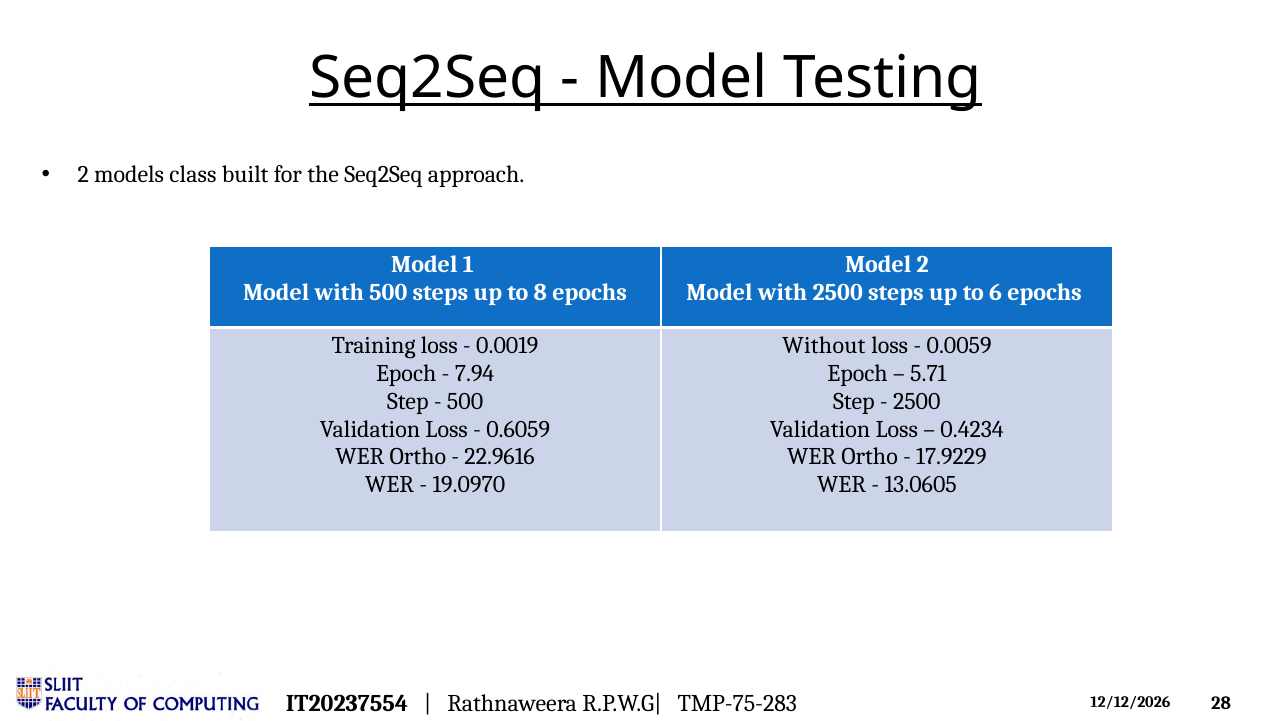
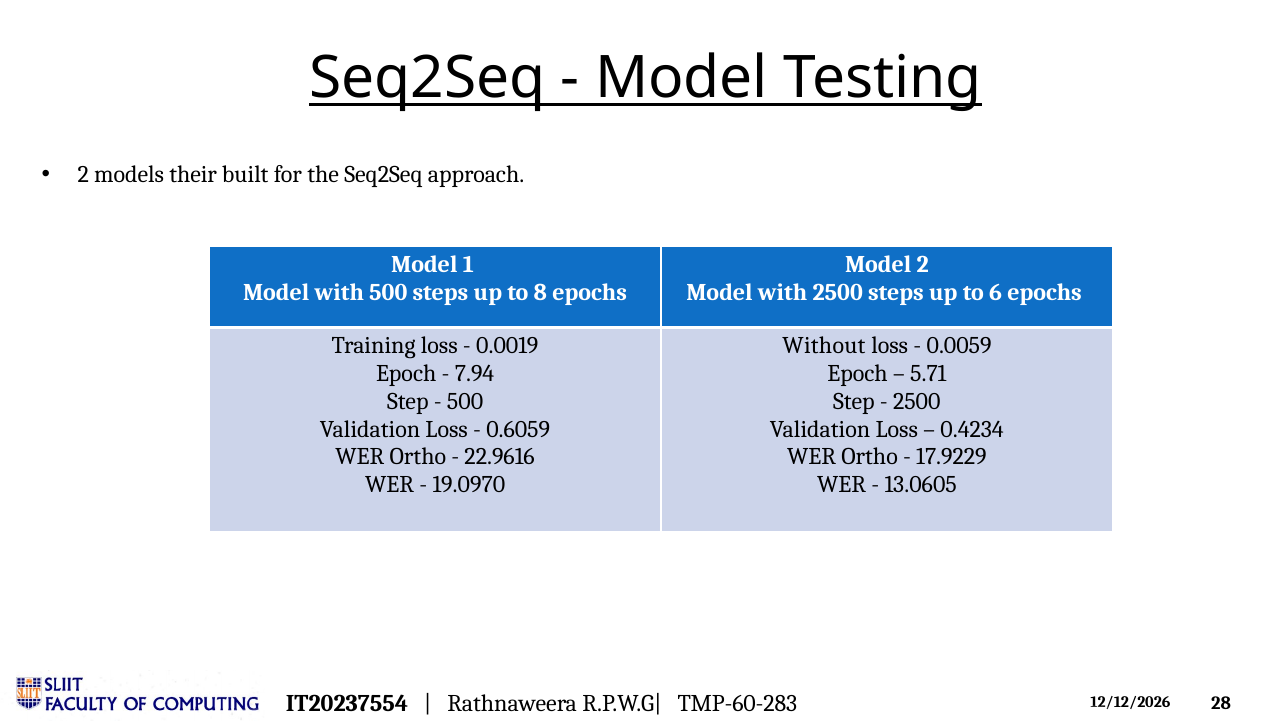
class: class -> their (193, 175)
TMP-75-283: TMP-75-283 -> TMP-60-283 (737, 703)
